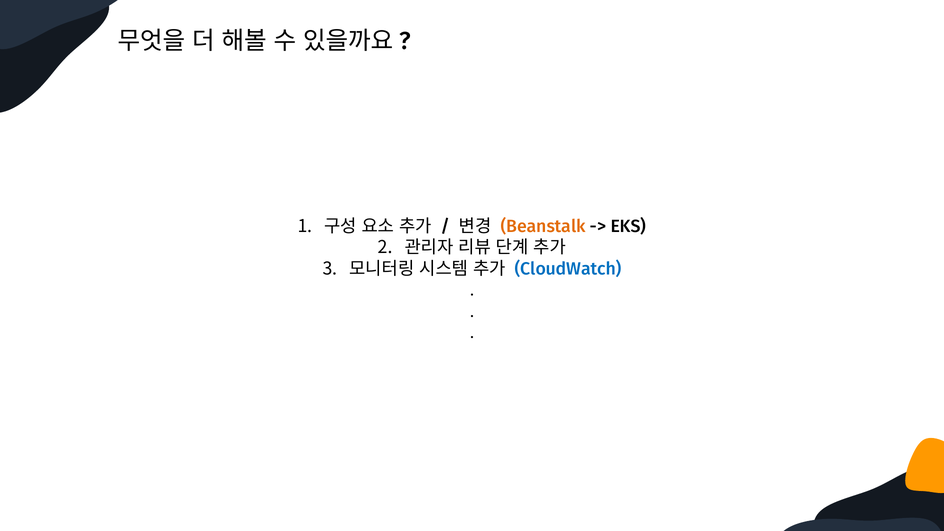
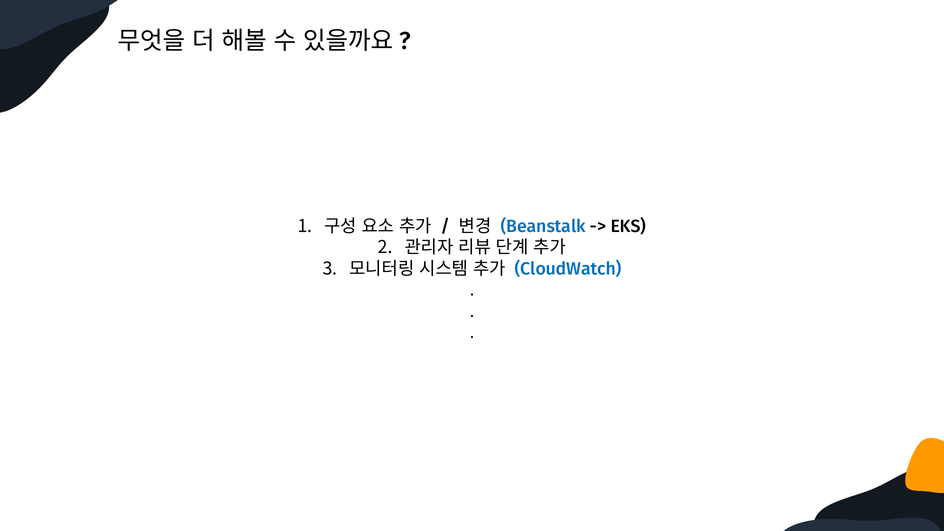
Beanstalk colour: orange -> blue (543, 226)
